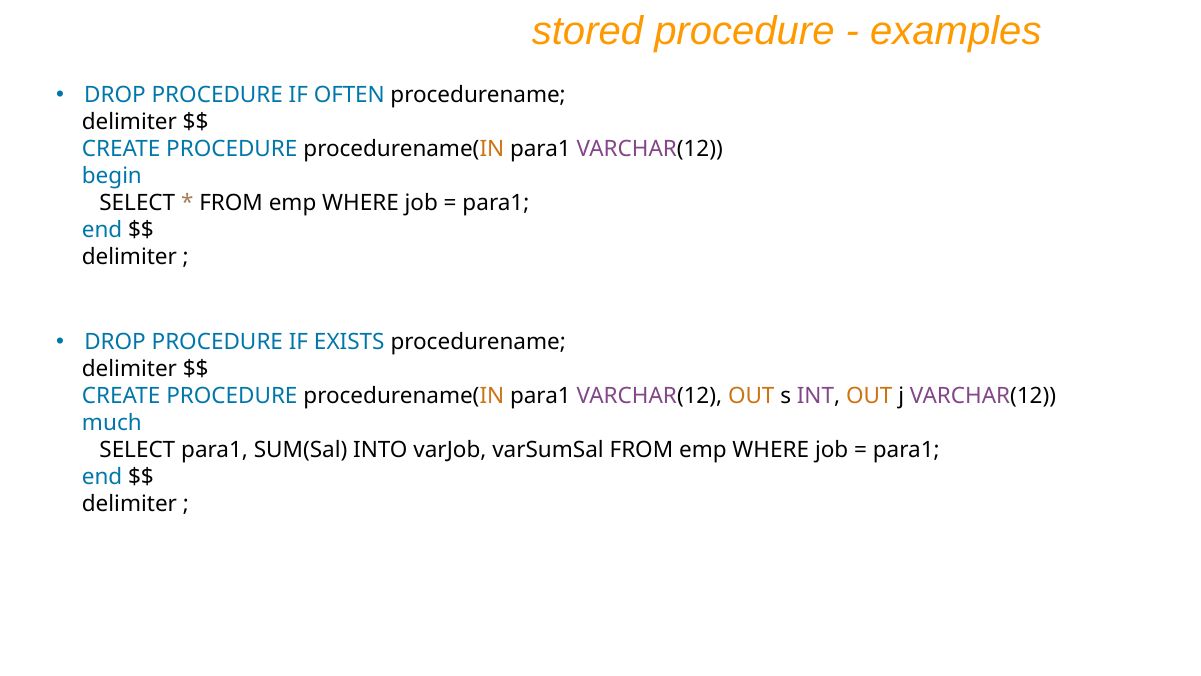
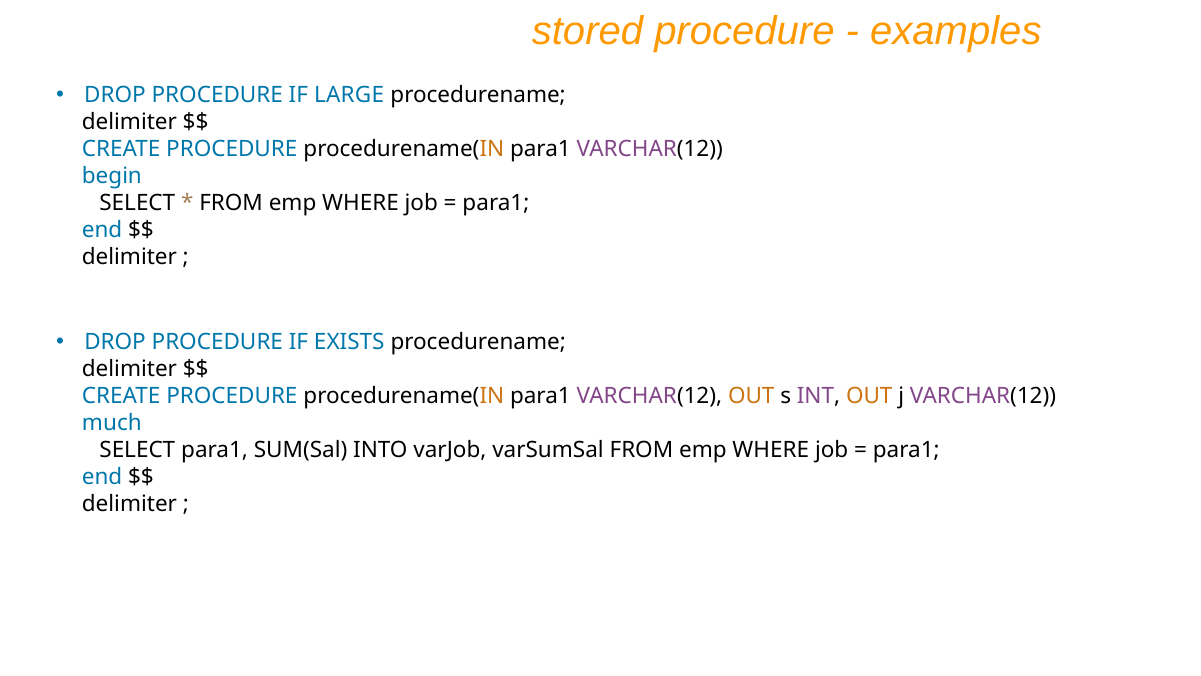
OFTEN: OFTEN -> LARGE (349, 95)
